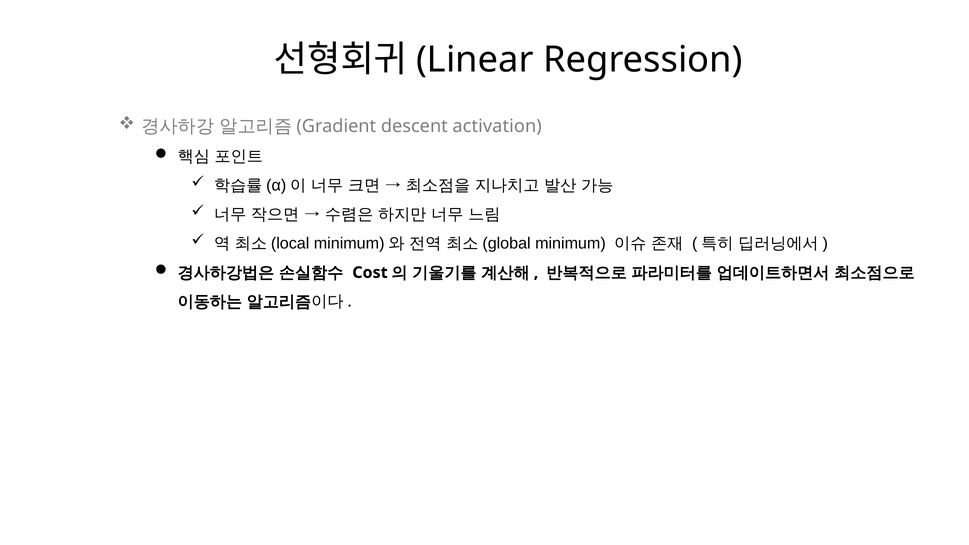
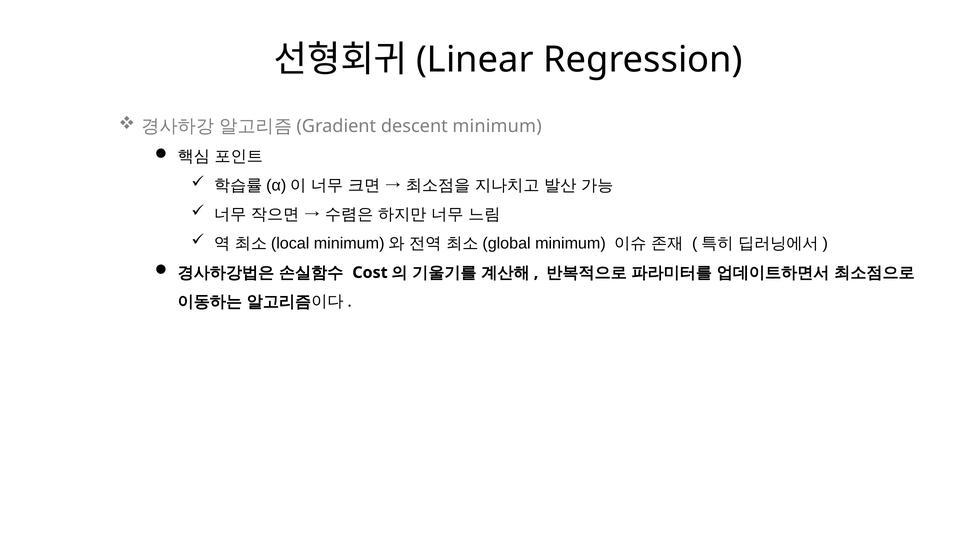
descent activation: activation -> minimum (497, 126)
